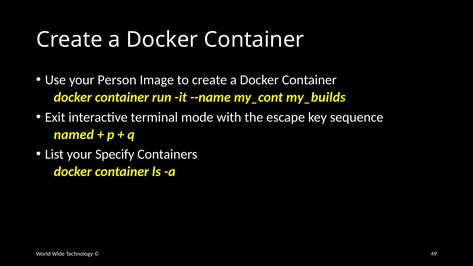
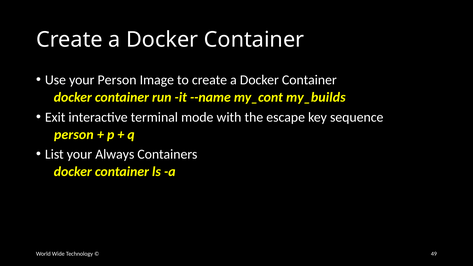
named: named -> person (74, 135)
Specify: Specify -> Always (115, 154)
